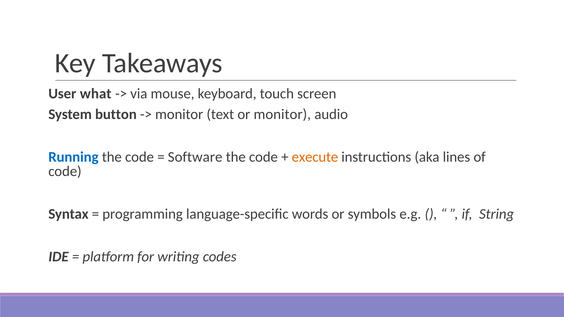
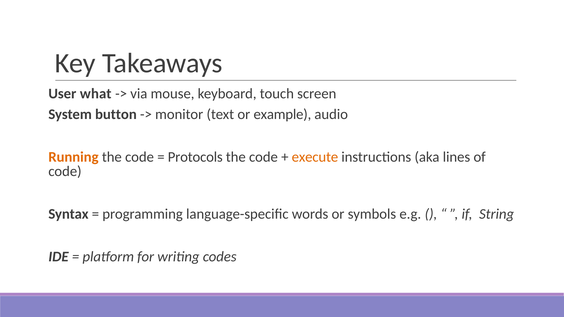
or monitor: monitor -> example (282, 114)
Running colour: blue -> orange (73, 157)
Software: Software -> Protocols (195, 157)
